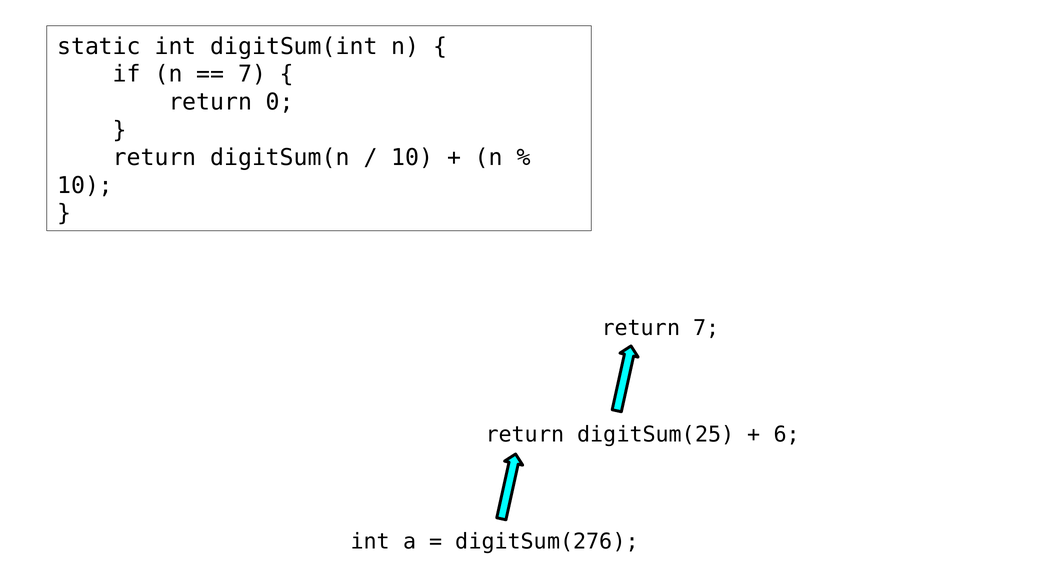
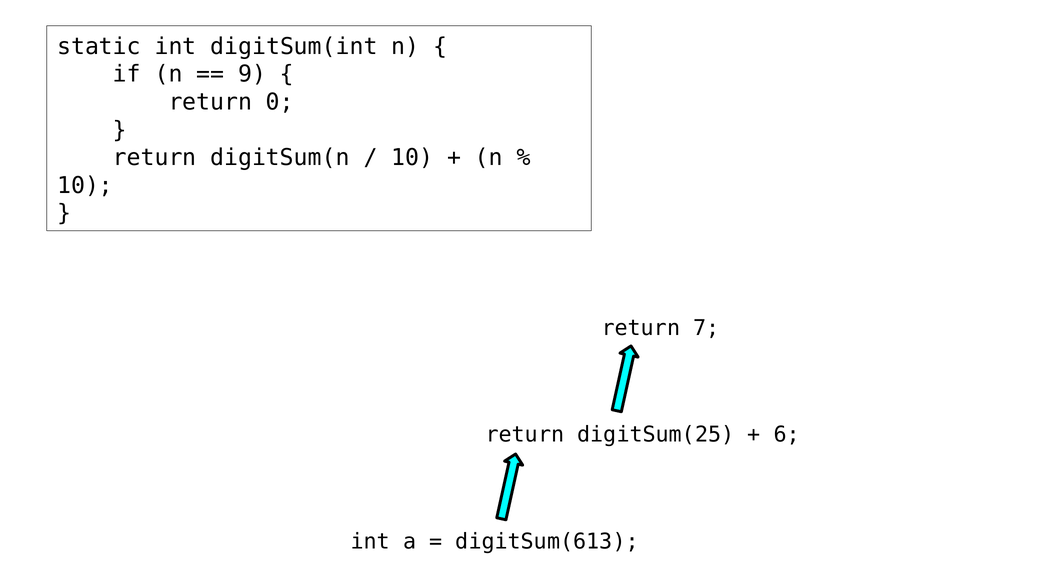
7: 7 -> 9 (252, 74)
digitSum(276: digitSum(276 -> digitSum(613 (547, 542)
